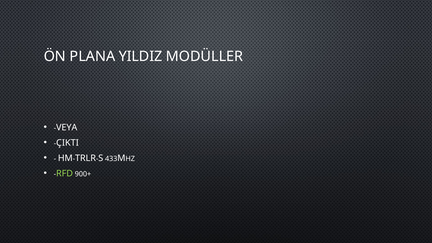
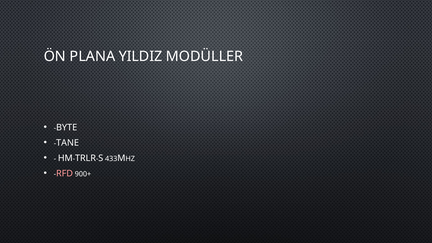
VEYA: VEYA -> BYTE (67, 128)
ÇIKTI: ÇIKTI -> TANE (68, 143)
RFD colour: light green -> pink (65, 173)
